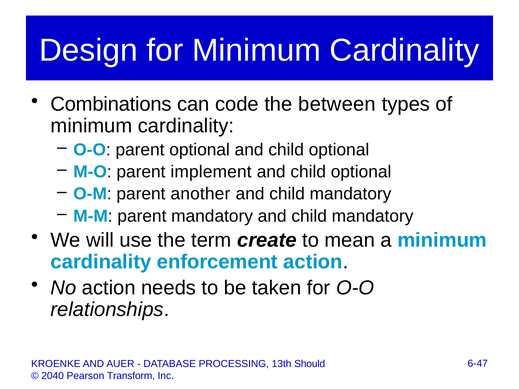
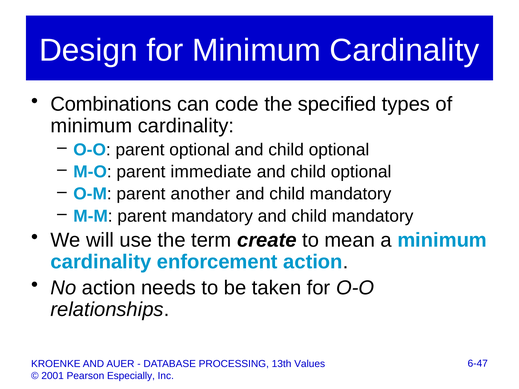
between: between -> specified (337, 104)
implement: implement -> immediate (211, 172)
Should: Should -> Values (310, 364)
2040: 2040 -> 2001 (53, 376)
Transform: Transform -> Especially (131, 376)
